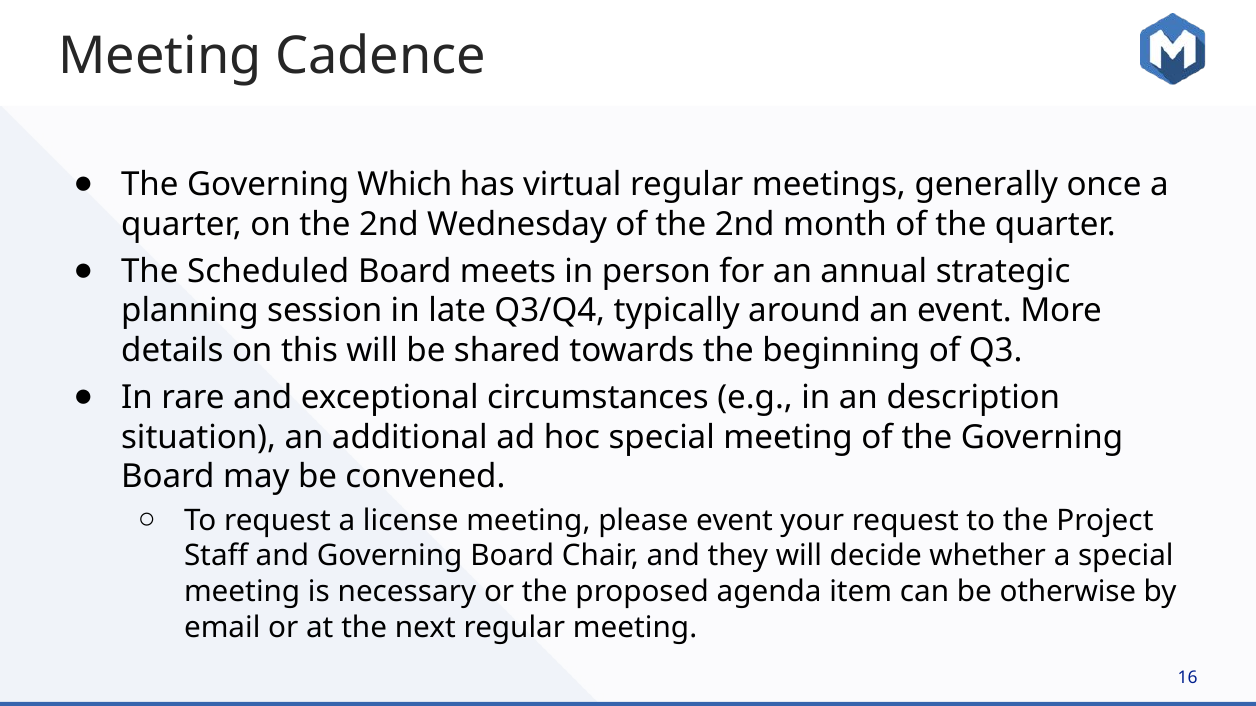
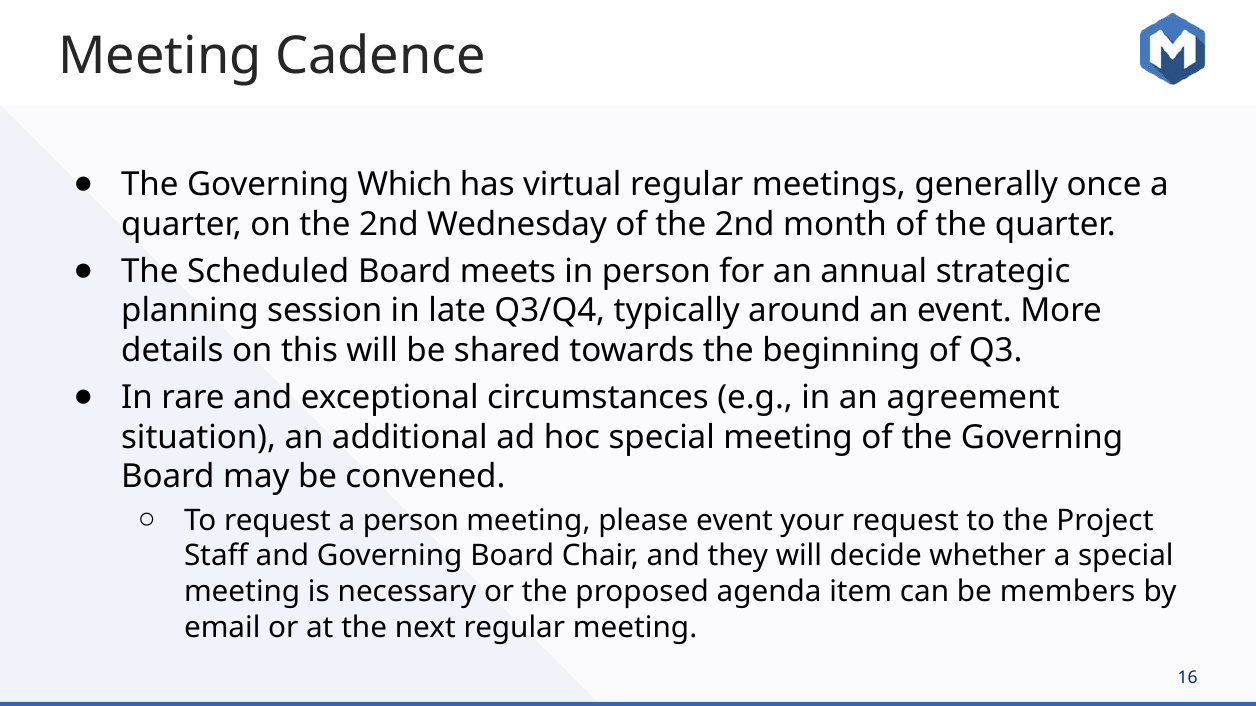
description: description -> agreement (973, 398)
a license: license -> person (411, 521)
otherwise: otherwise -> members (1068, 592)
